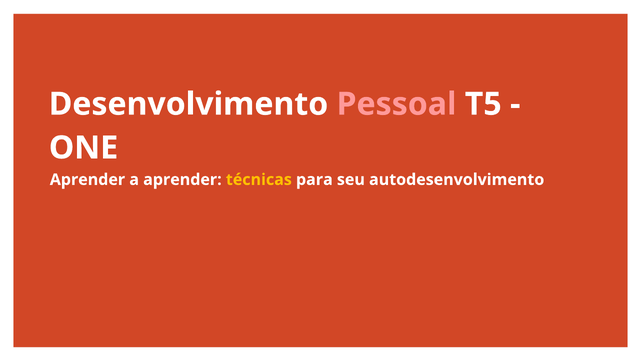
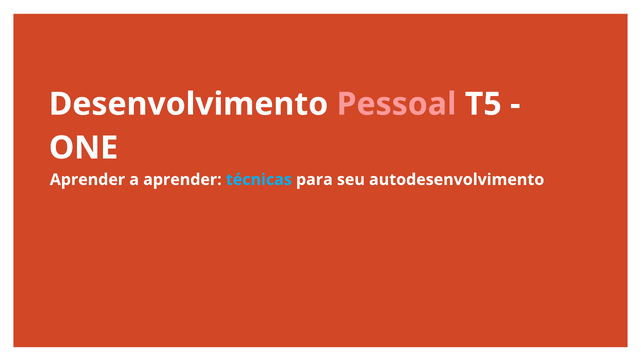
técnicas colour: yellow -> light blue (259, 179)
